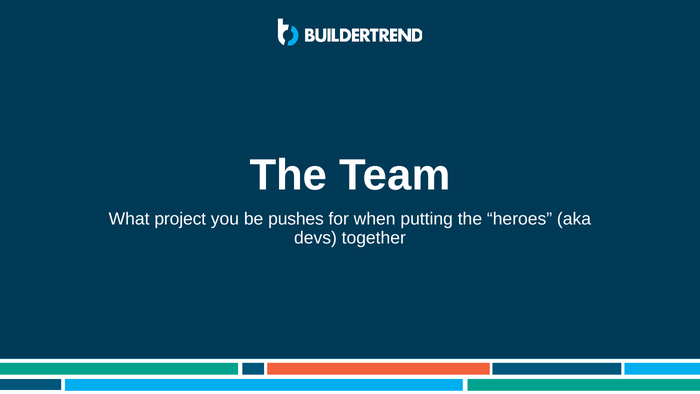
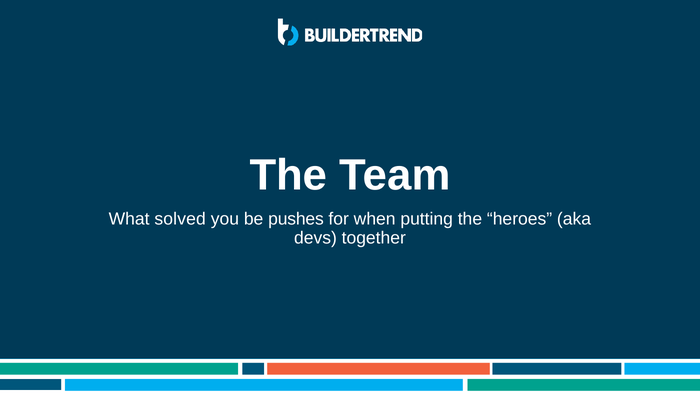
project: project -> solved (180, 219)
